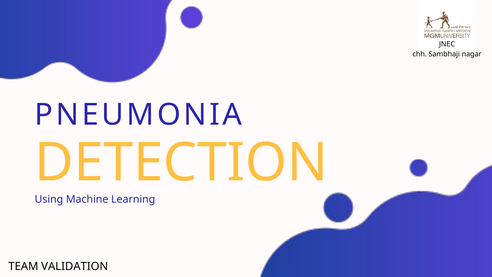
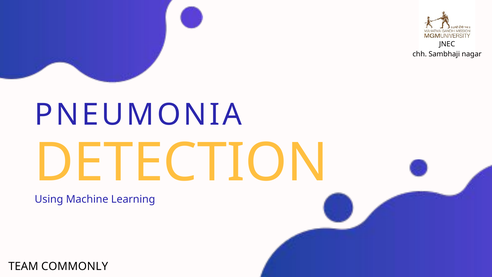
VALIDATION: VALIDATION -> COMMONLY (75, 266)
